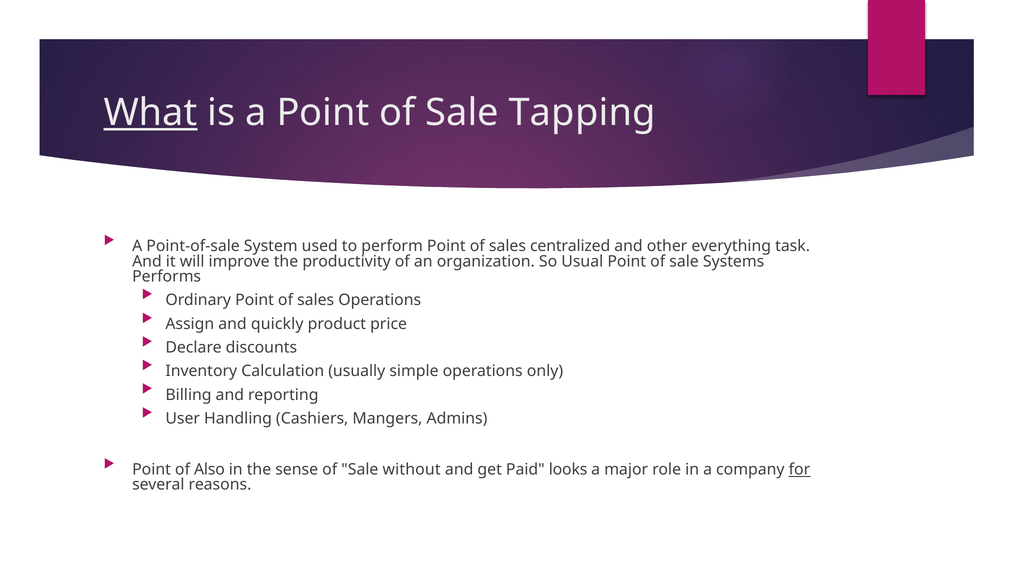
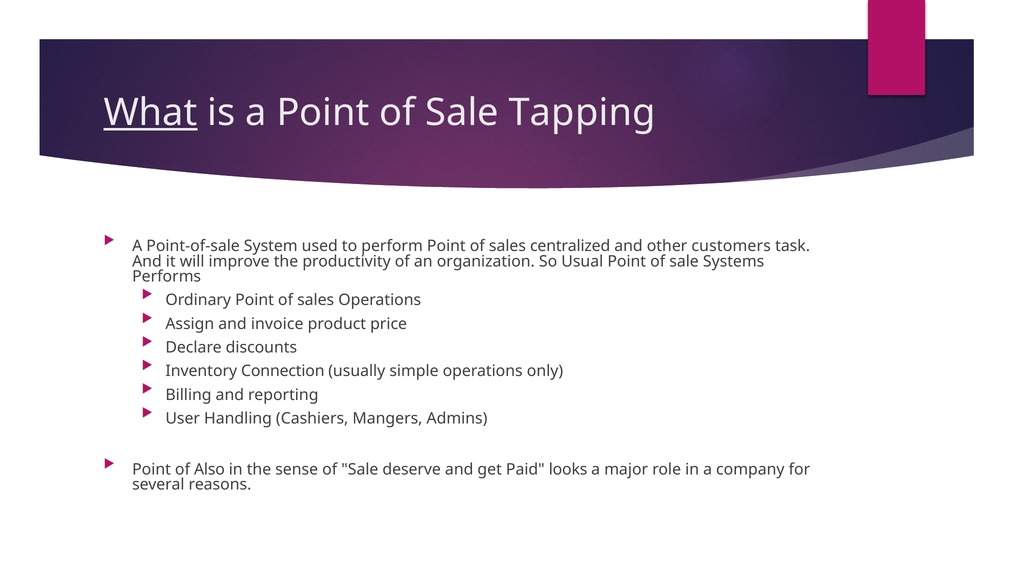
everything: everything -> customers (731, 246)
quickly: quickly -> invoice (277, 324)
Calculation: Calculation -> Connection (283, 371)
without: without -> deserve (412, 470)
for underline: present -> none (799, 470)
